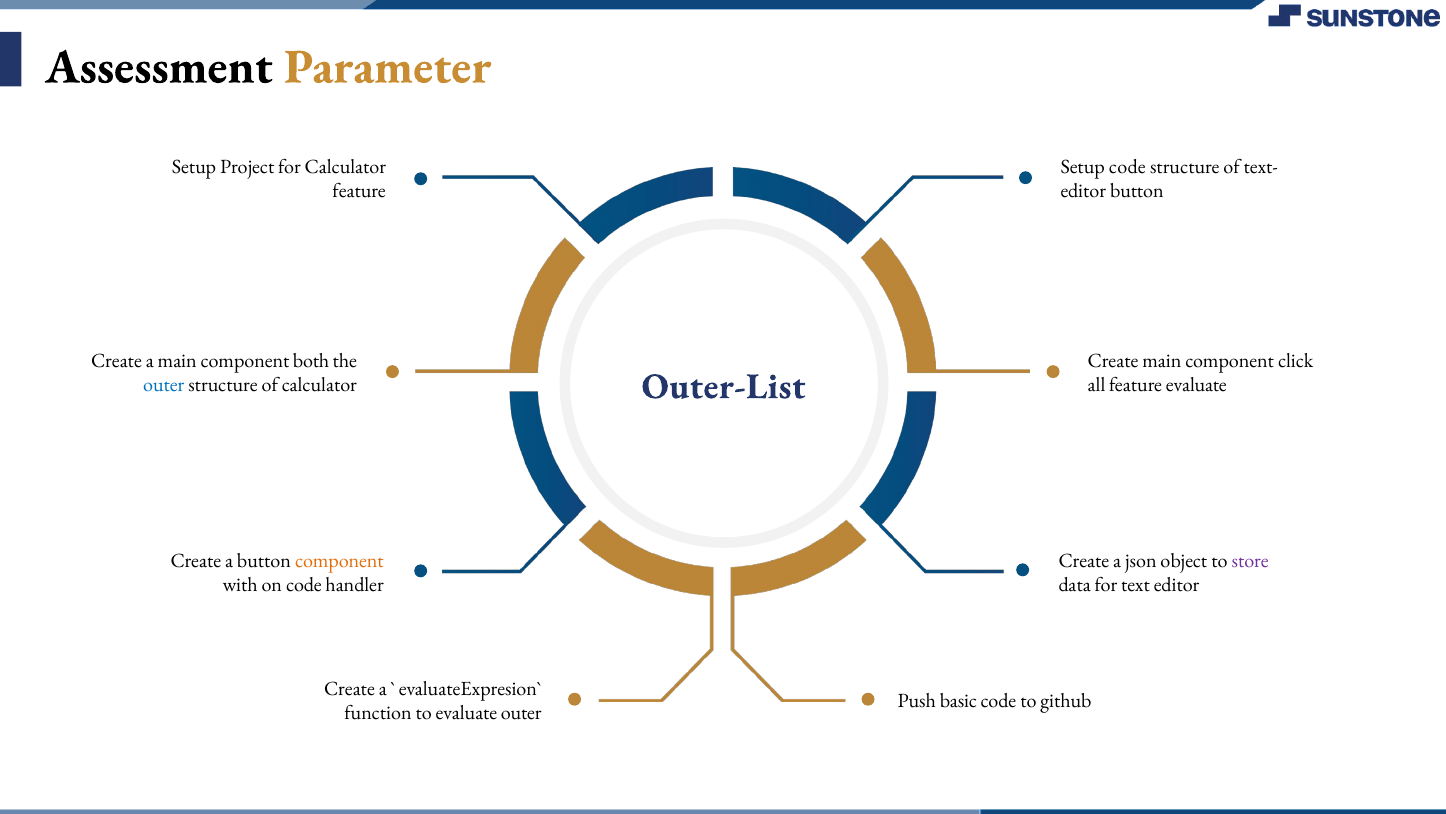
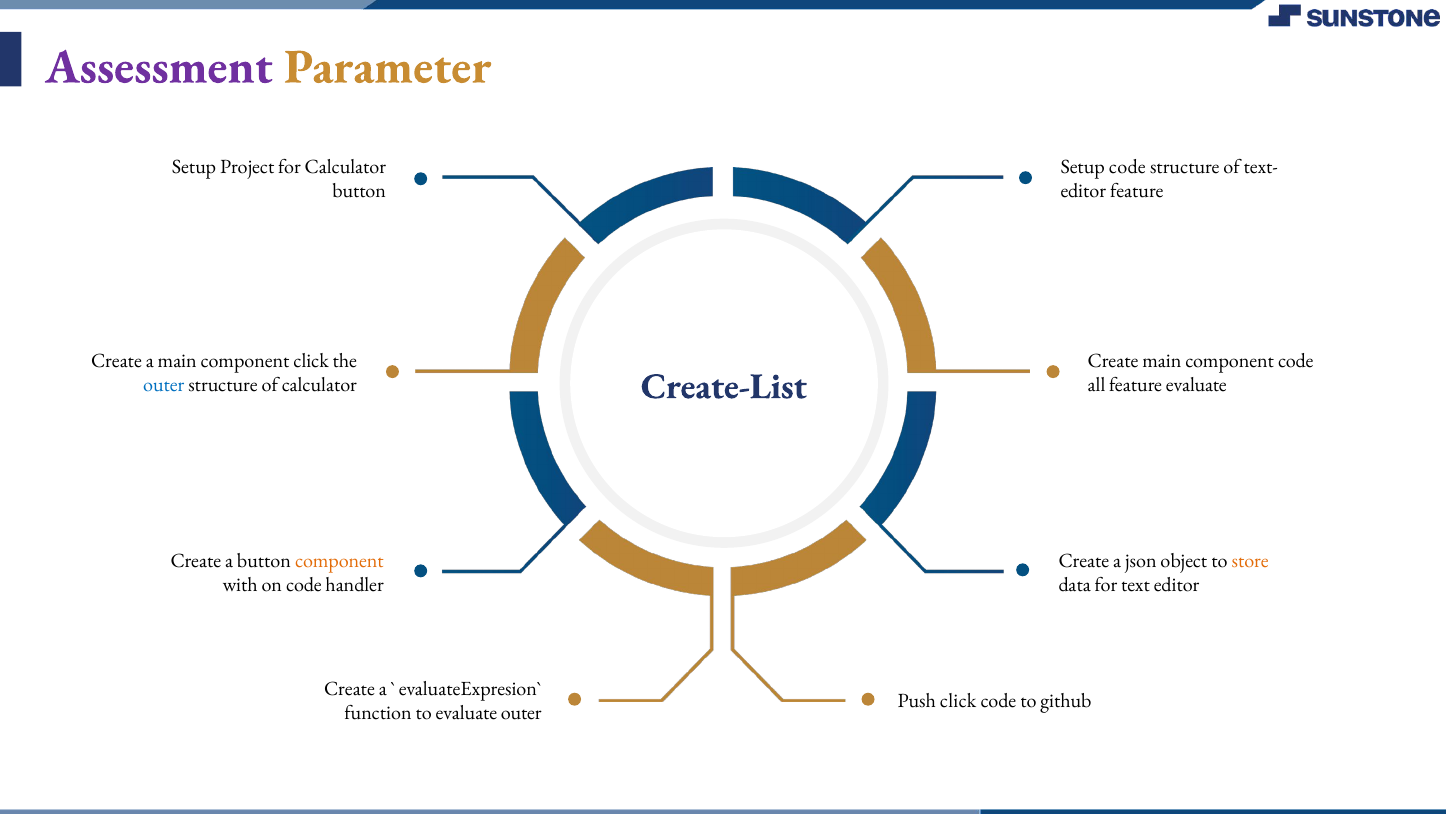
Assessment colour: black -> purple (159, 67)
feature: feature -> button (359, 191)
editor button: button -> feature (1137, 191)
component both: both -> click (311, 361)
component click: click -> code (1296, 361)
Outer-List: Outer-List -> Create-List (724, 386)
store colour: purple -> orange (1250, 560)
Push basic: basic -> click (958, 700)
